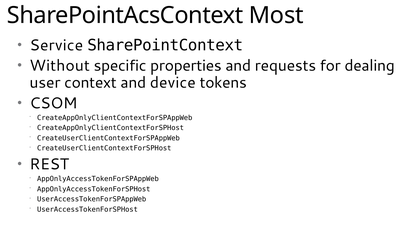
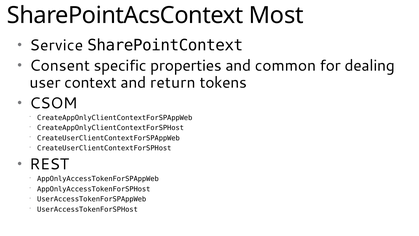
Without: Without -> Consent (60, 66)
requests: requests -> common (285, 66)
device: device -> return (173, 83)
